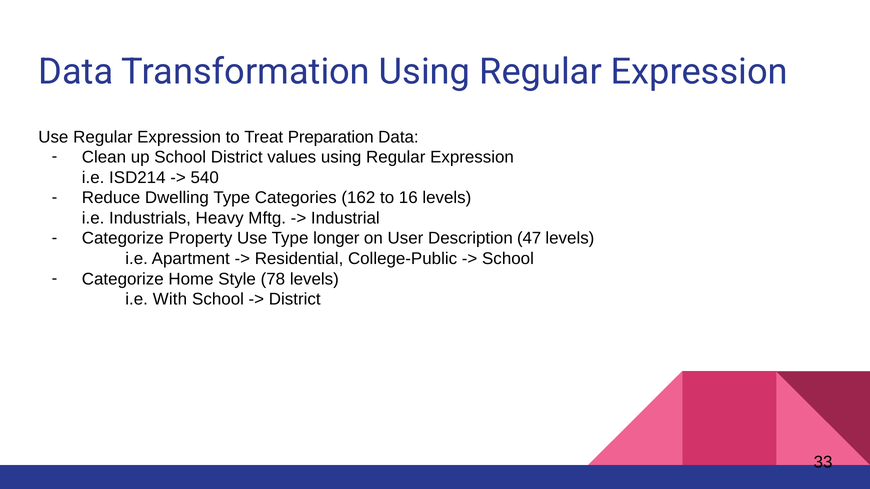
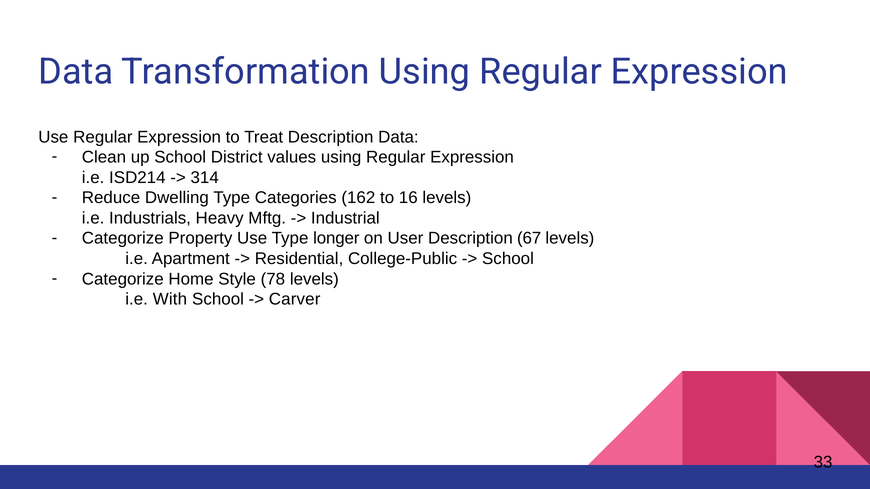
Treat Preparation: Preparation -> Description (331, 137)
540: 540 -> 314 (205, 178)
47: 47 -> 67 (529, 239)
District: District -> Carver (295, 300)
